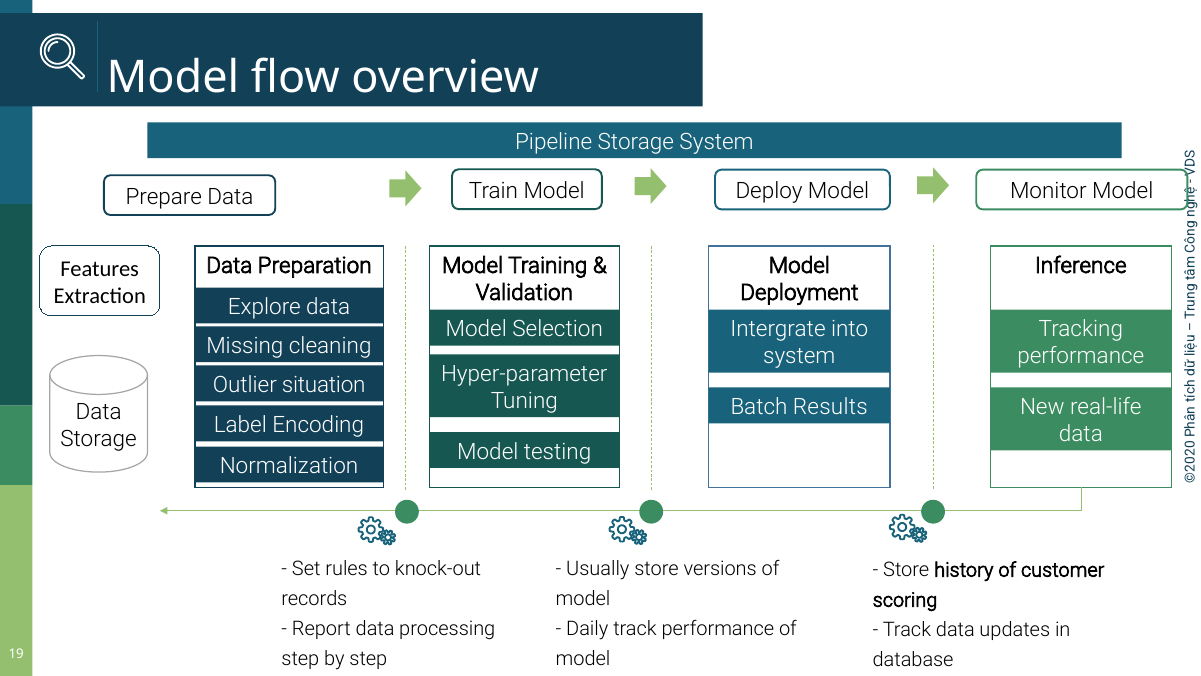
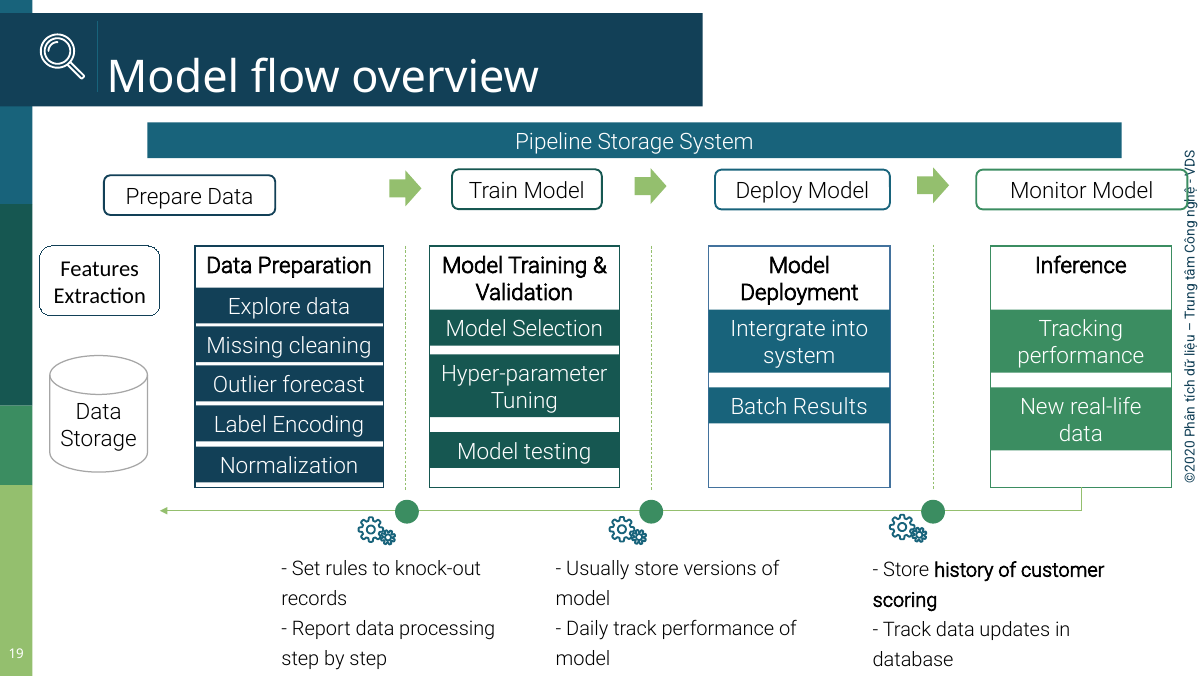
situation: situation -> forecast (324, 385)
